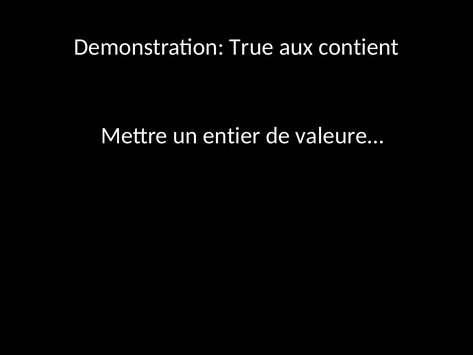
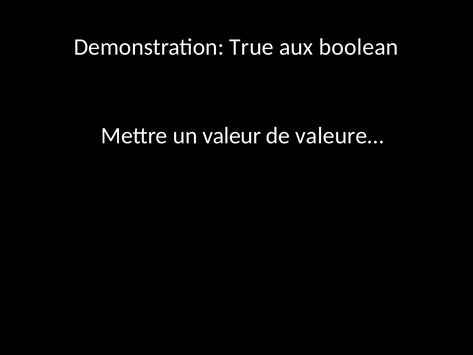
contient: contient -> boolean (359, 47)
entier: entier -> valeur (232, 136)
